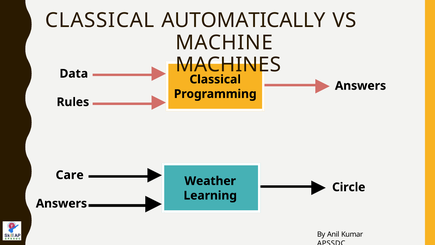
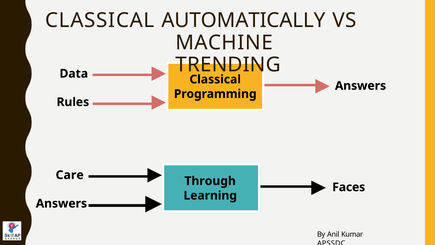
MACHINES: MACHINES -> TRENDING (228, 65)
Weather: Weather -> Through (210, 181)
Circle: Circle -> Faces (349, 187)
